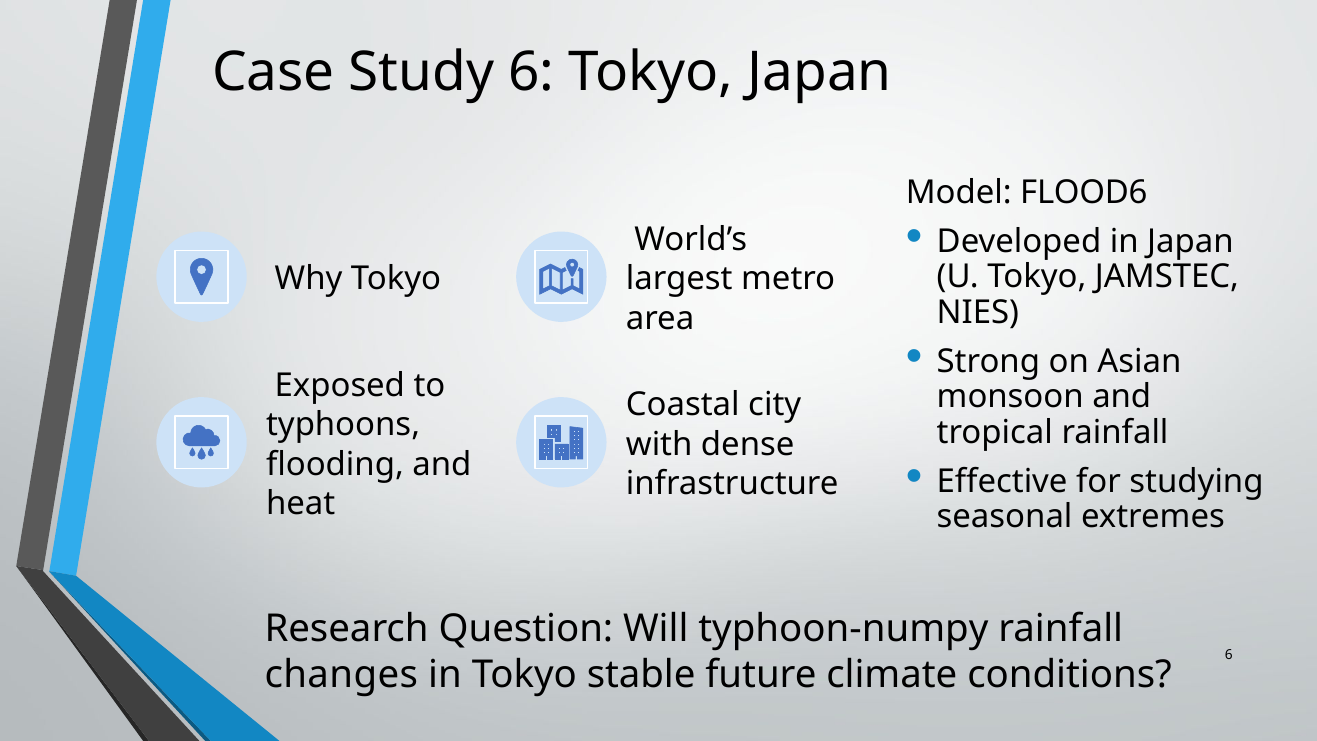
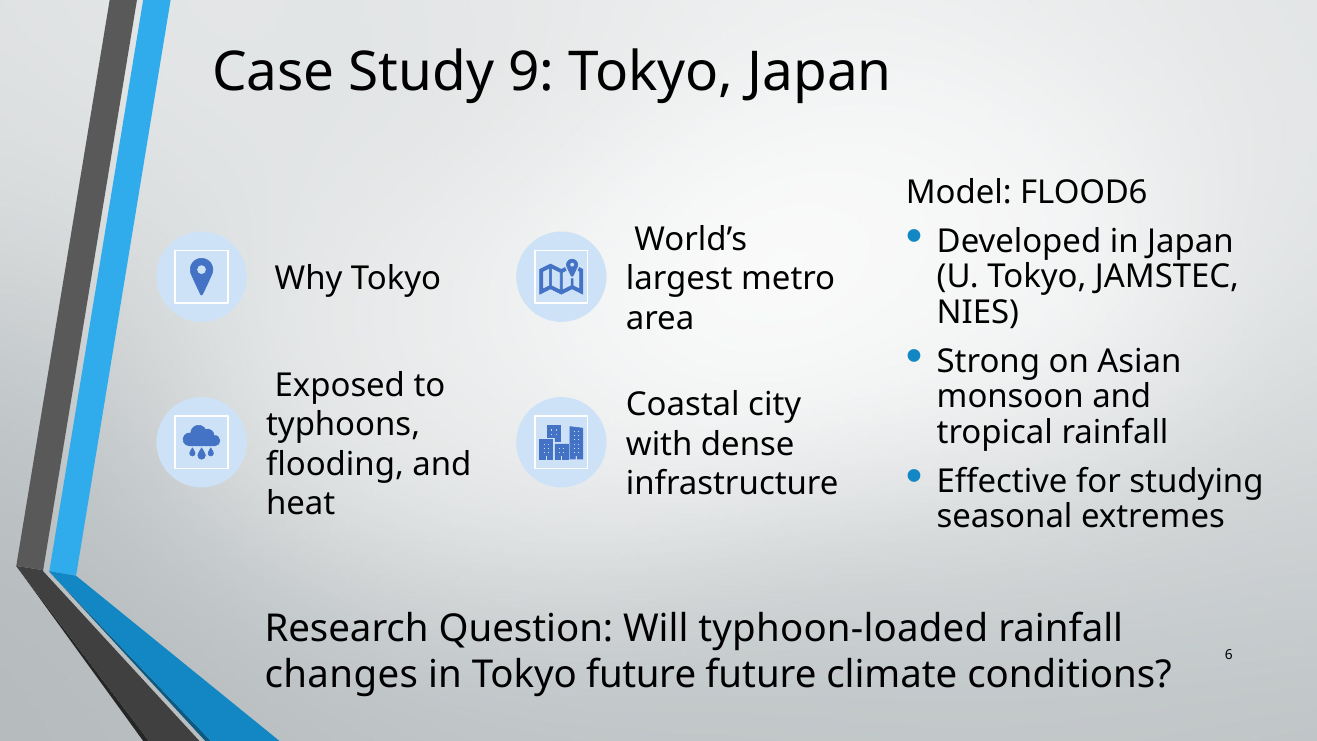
Study 6: 6 -> 9 (531, 72)
typhoon-numpy: typhoon-numpy -> typhoon-loaded (843, 628)
Tokyo stable: stable -> future (641, 674)
